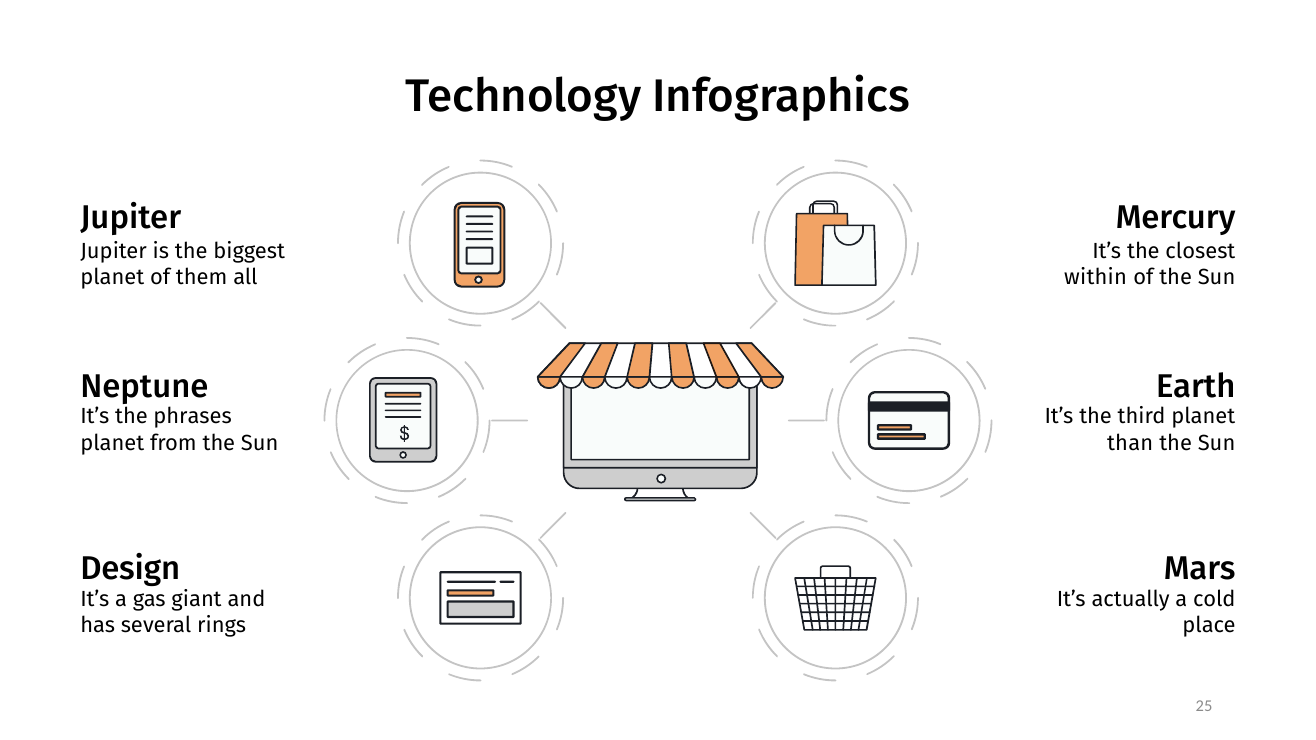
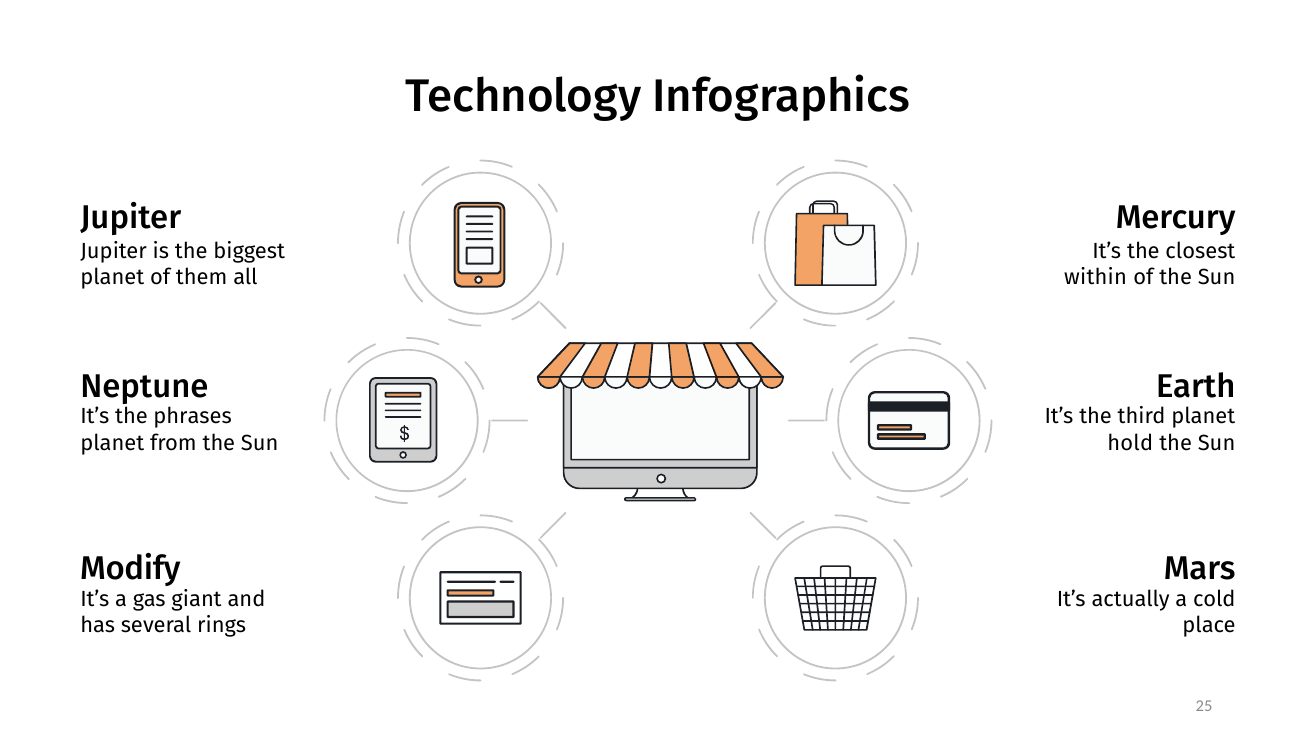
than: than -> hold (1130, 443)
Design: Design -> Modify (130, 569)
